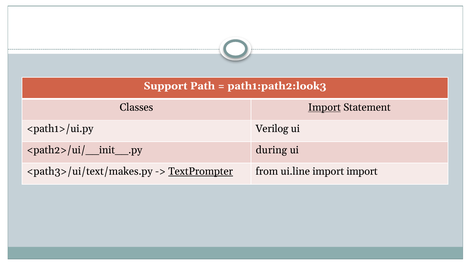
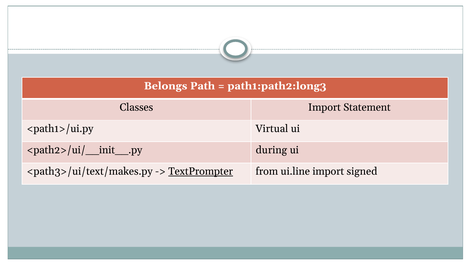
Support: Support -> Belongs (166, 86)
path1:path2:look3: path1:path2:look3 -> path1:path2:long3 (277, 86)
Import underline: present -> none (324, 107)
Verilog: Verilog -> Virtual (272, 129)
import import: import -> signed (362, 172)
